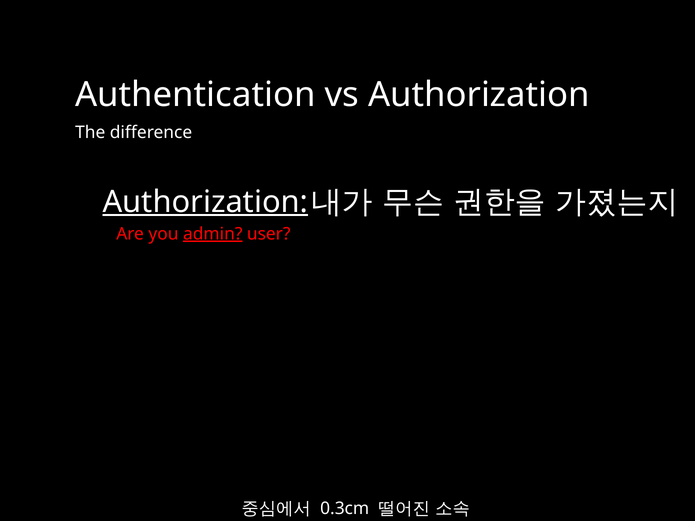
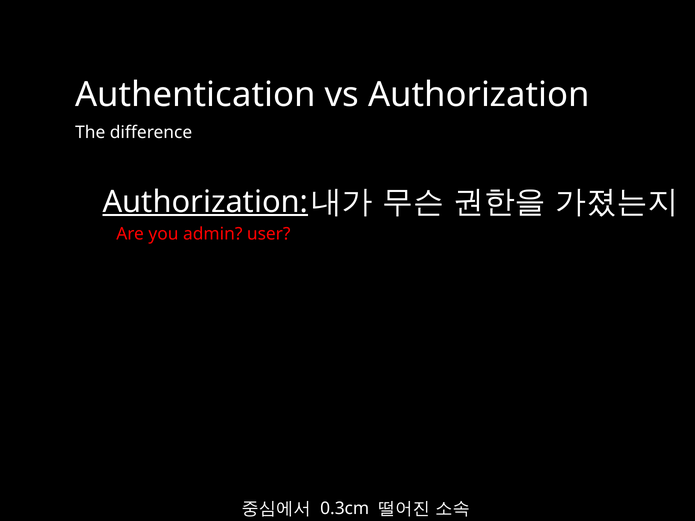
admin underline: present -> none (213, 234)
